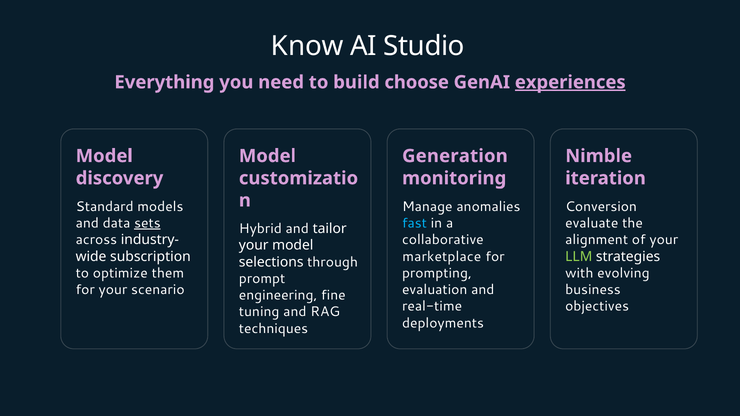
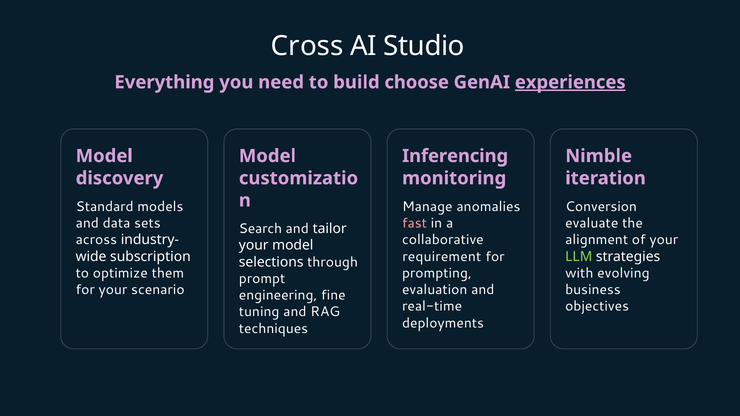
Know: Know -> Cross (307, 46)
Generation: Generation -> Inferencing (455, 156)
sets underline: present -> none (147, 223)
fast colour: light blue -> pink (414, 223)
Hybrid: Hybrid -> Search (260, 229)
marketplace: marketplace -> requirement (442, 257)
